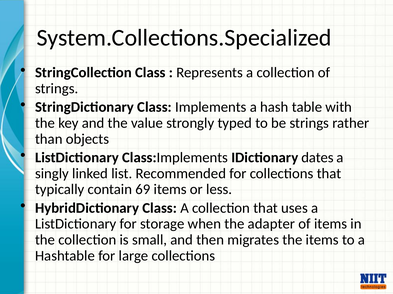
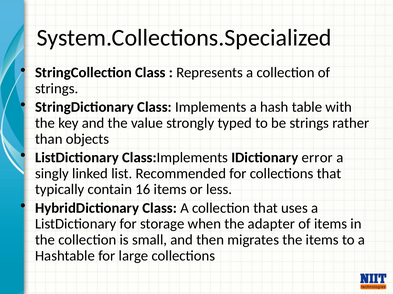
dates: dates -> error (317, 158)
69: 69 -> 16 (143, 190)
